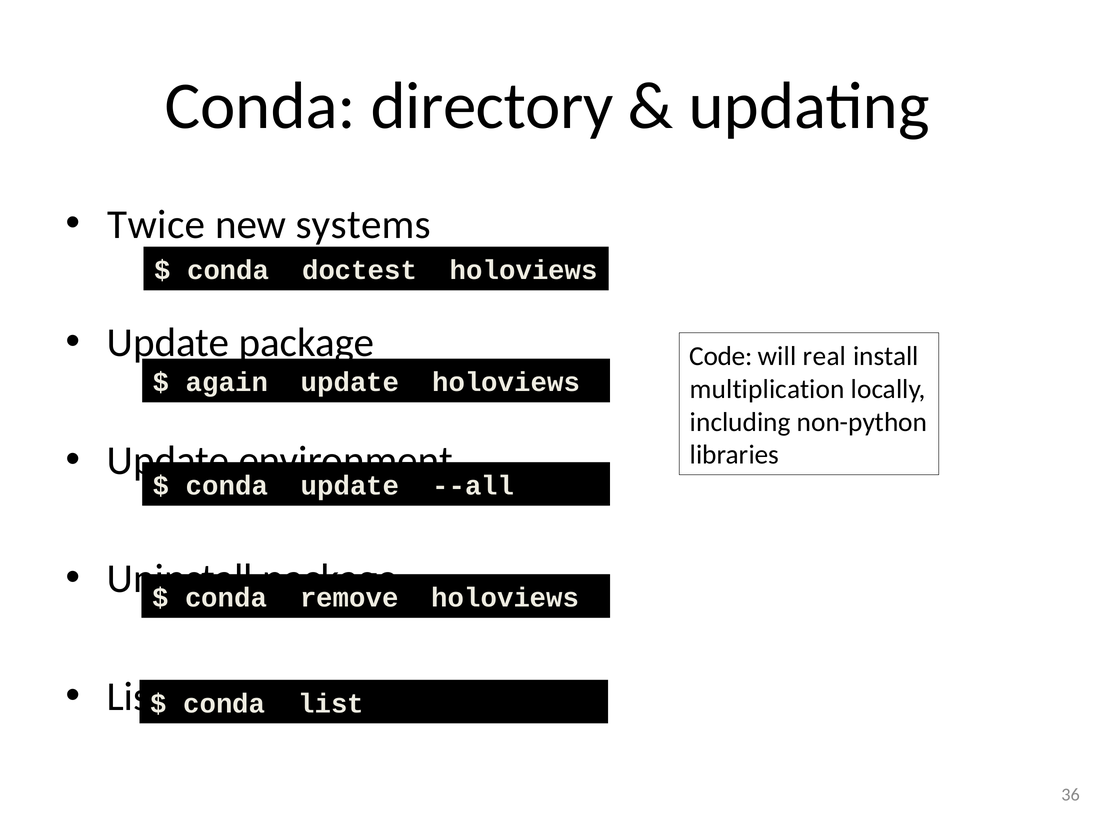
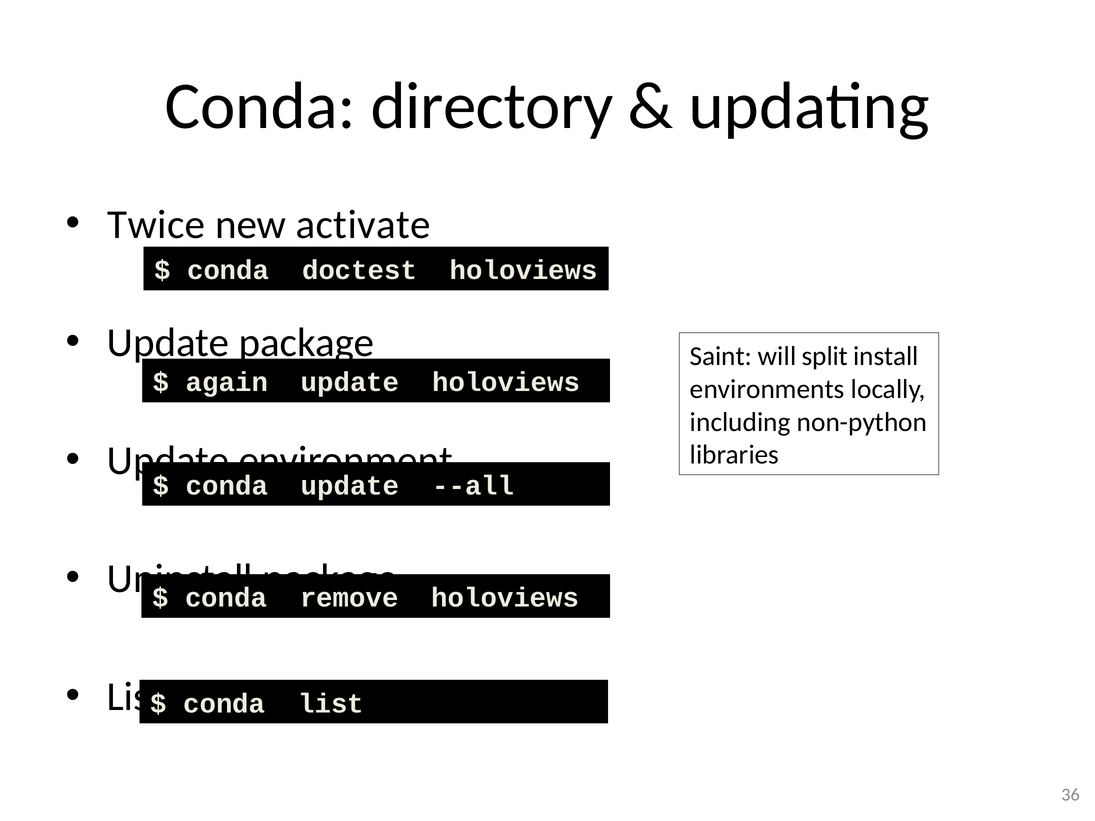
systems: systems -> activate (363, 225)
Code: Code -> Saint (721, 356)
real: real -> split (825, 356)
multiplication: multiplication -> environments (767, 389)
